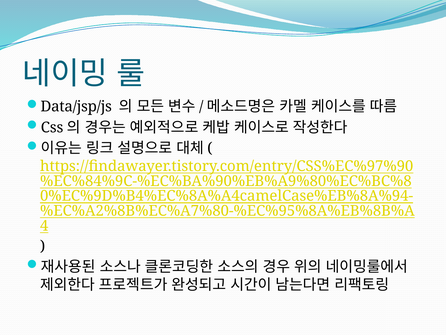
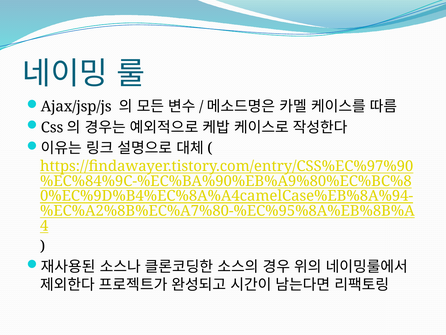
Data/jsp/js: Data/jsp/js -> Ajax/jsp/js (76, 107)
